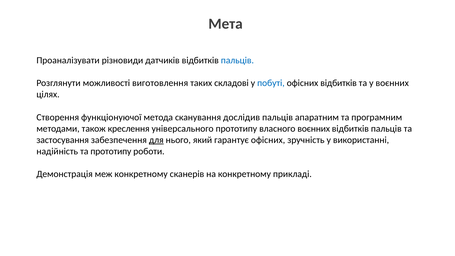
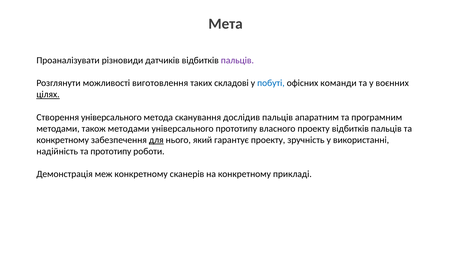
пальців colour: blue -> purple (237, 60)
офісних відбитків: відбитків -> команди (339, 83)
цілях underline: none -> present (48, 94)
Створення функціонуючої: функціонуючої -> універсального (111, 117)
також креслення: креслення -> методами (129, 129)
власного воєнних: воєнних -> проекту (314, 129)
застосування: застосування -> конкретному (63, 140)
гарантує офісних: офісних -> проекту (268, 140)
